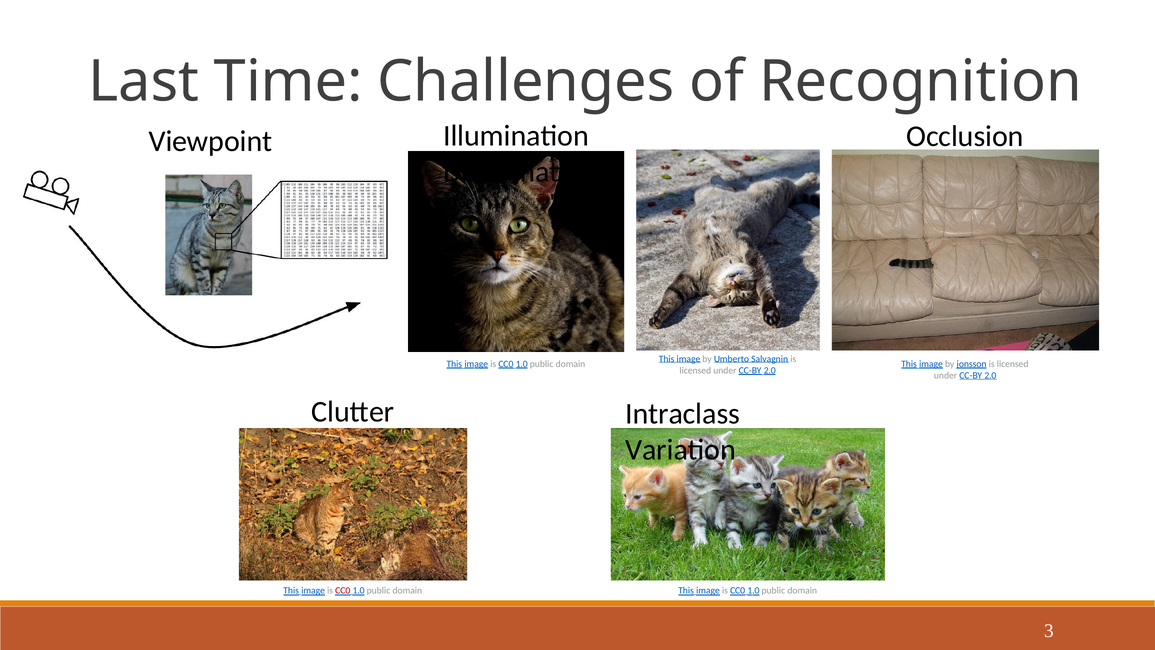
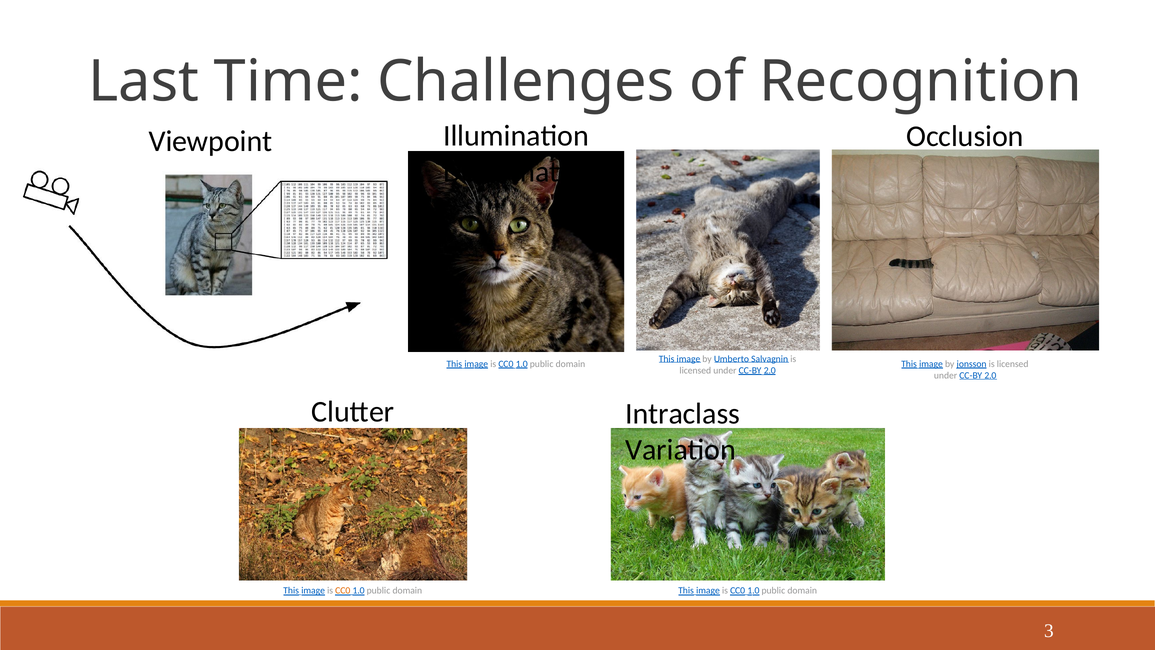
CC0 colour: red -> orange (343, 590)
